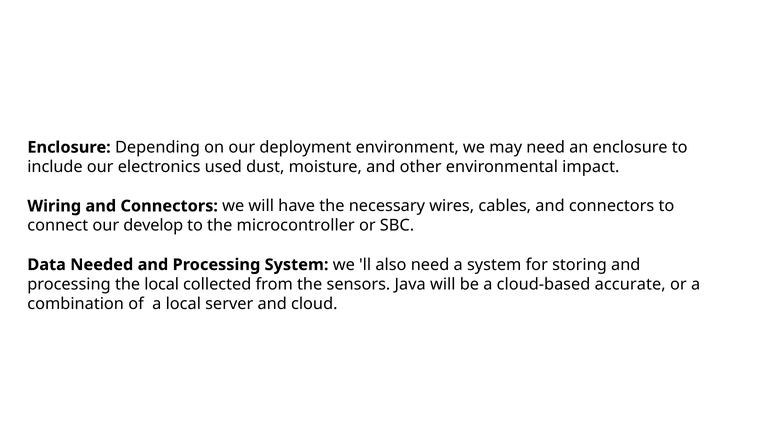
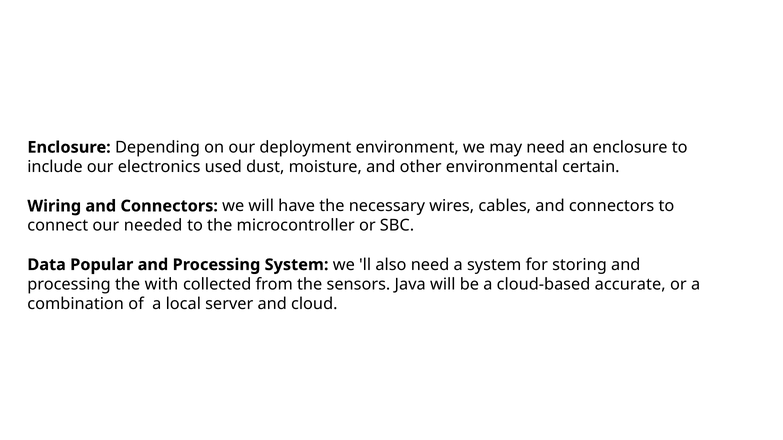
impact: impact -> certain (591, 167)
develop: develop -> needed (153, 226)
Needed: Needed -> Popular (102, 265)
the local: local -> with (161, 285)
